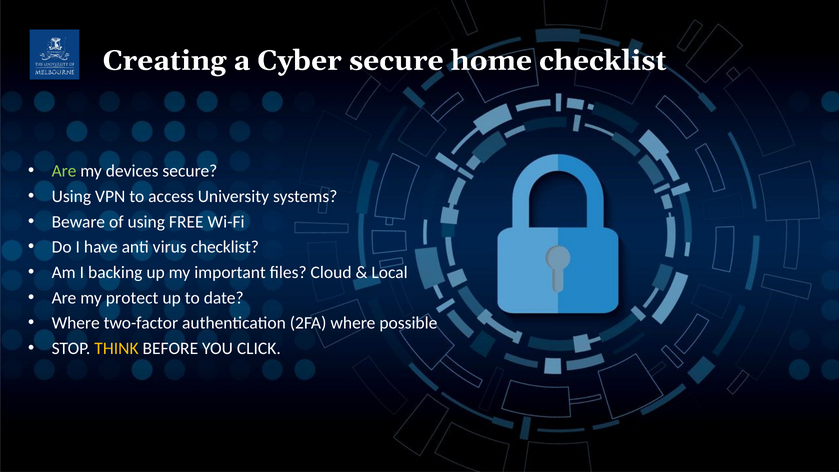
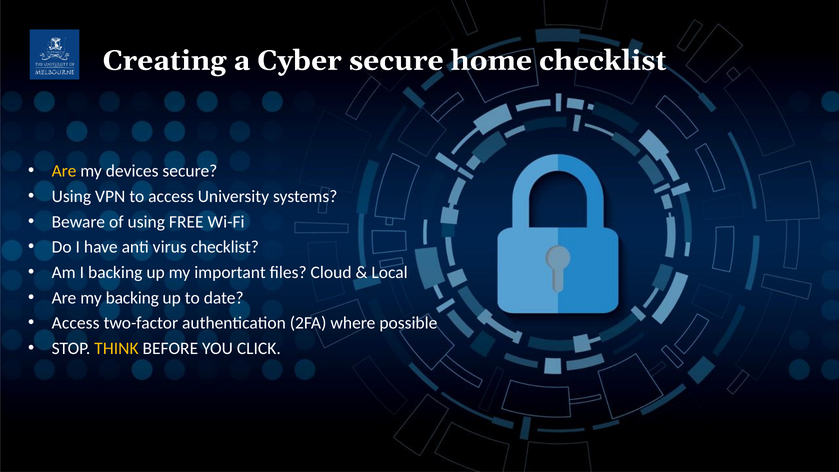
Are colour: light green -> yellow (64, 171)
my protect: protect -> backing (132, 298)
Where: Where -> Access (76, 323)
